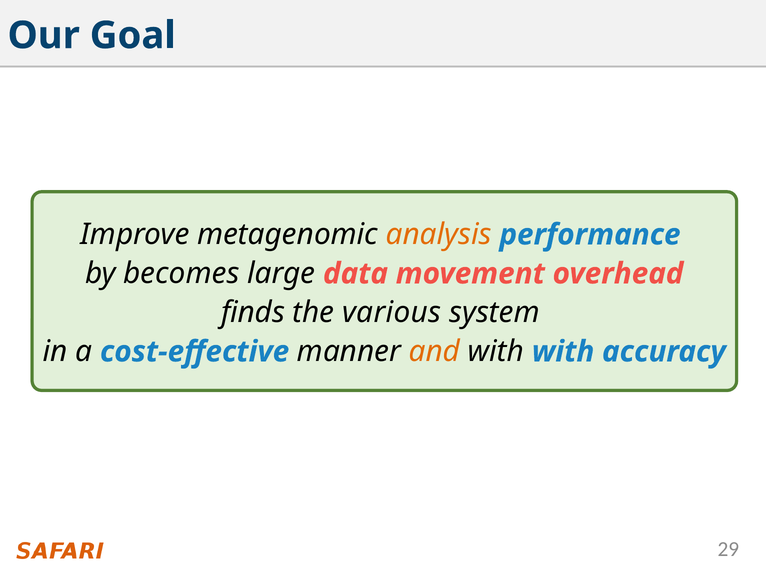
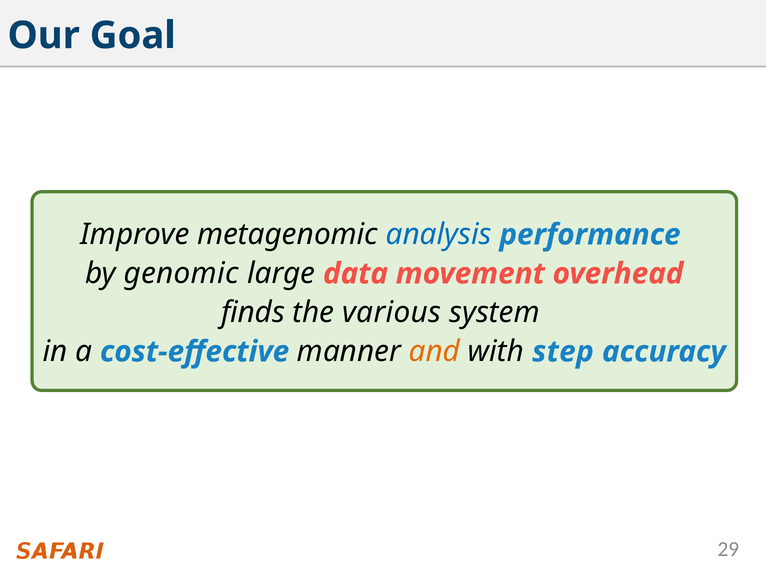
analysis colour: orange -> blue (439, 234)
becomes: becomes -> genomic (181, 273)
with with: with -> step (563, 351)
